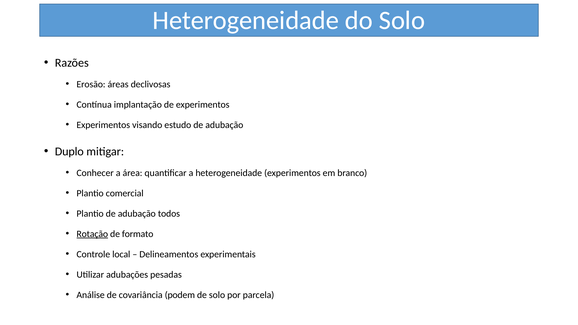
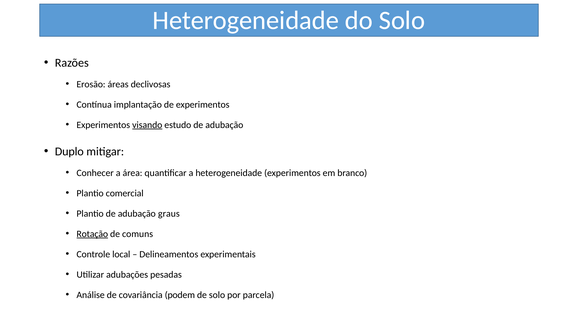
visando underline: none -> present (147, 125)
todos: todos -> graus (169, 214)
formato: formato -> comuns (138, 234)
